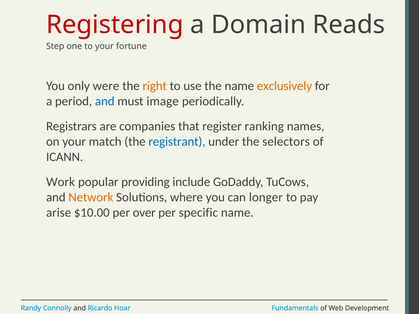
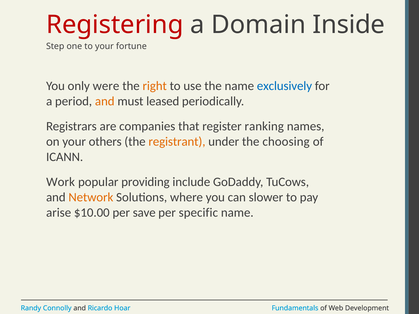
Reads: Reads -> Inside (349, 25)
exclusively colour: orange -> blue (284, 86)
and colour: blue -> orange (105, 101)
image: image -> leased (163, 101)
match: match -> others (105, 142)
registrant colour: blue -> orange (177, 142)
selectors: selectors -> choosing (286, 142)
longer: longer -> slower (266, 197)
over: over -> save (144, 213)
